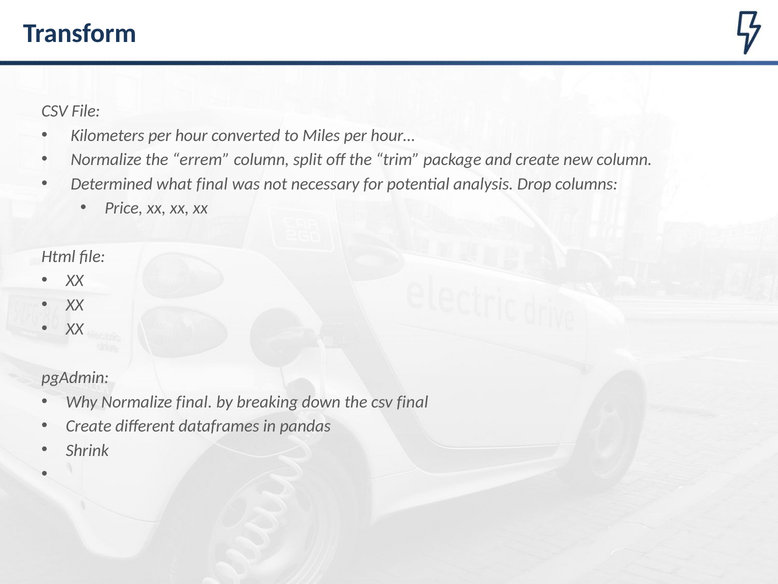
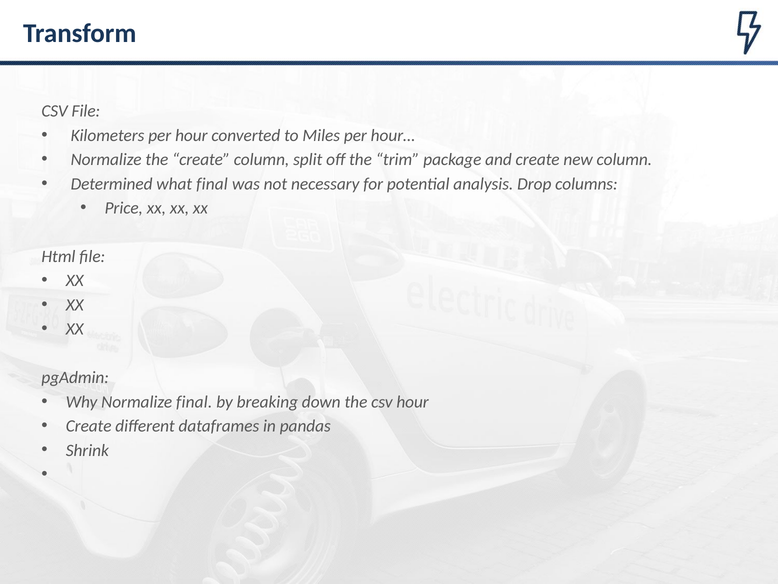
the errem: errem -> create (201, 160)
csv final: final -> hour (413, 402)
